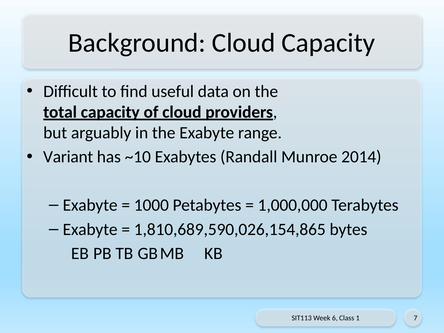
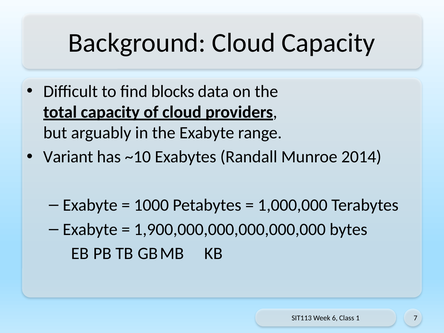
useful: useful -> blocks (173, 91)
1,810,689,590,026,154,865: 1,810,689,590,026,154,865 -> 1,900,000,000,000,000,000 (230, 229)
